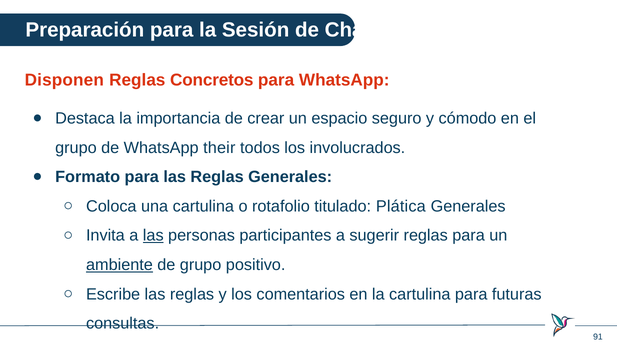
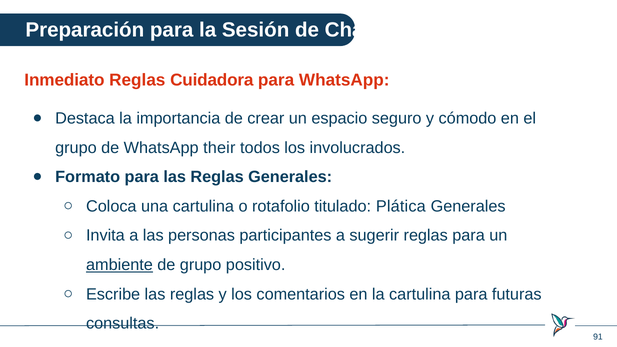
Disponen: Disponen -> Inmediato (64, 80)
Concretos: Concretos -> Cuidadora (212, 80)
las underline: present -> none (153, 236)
